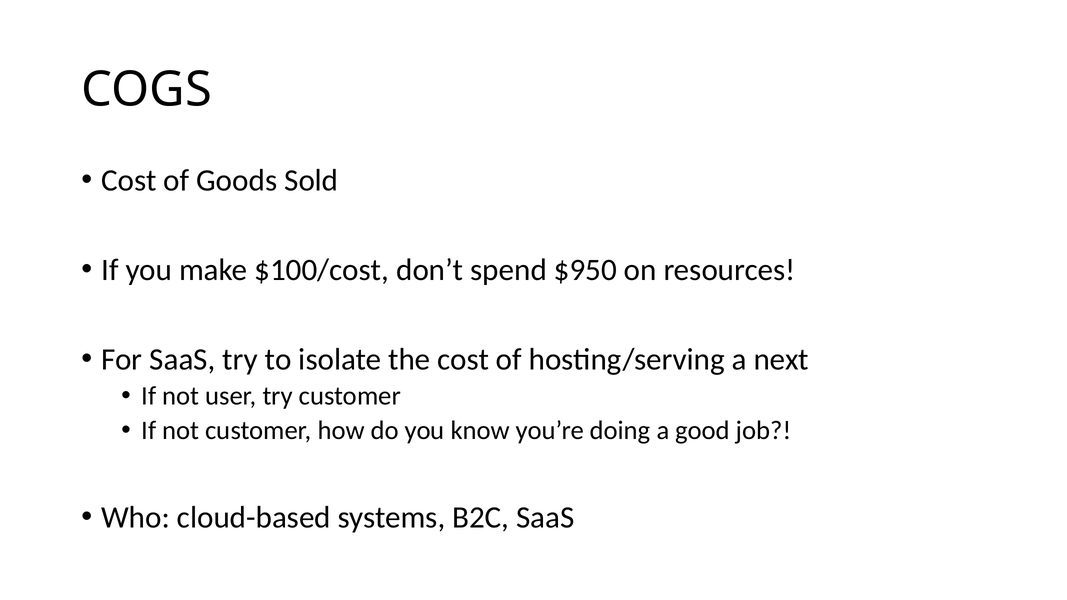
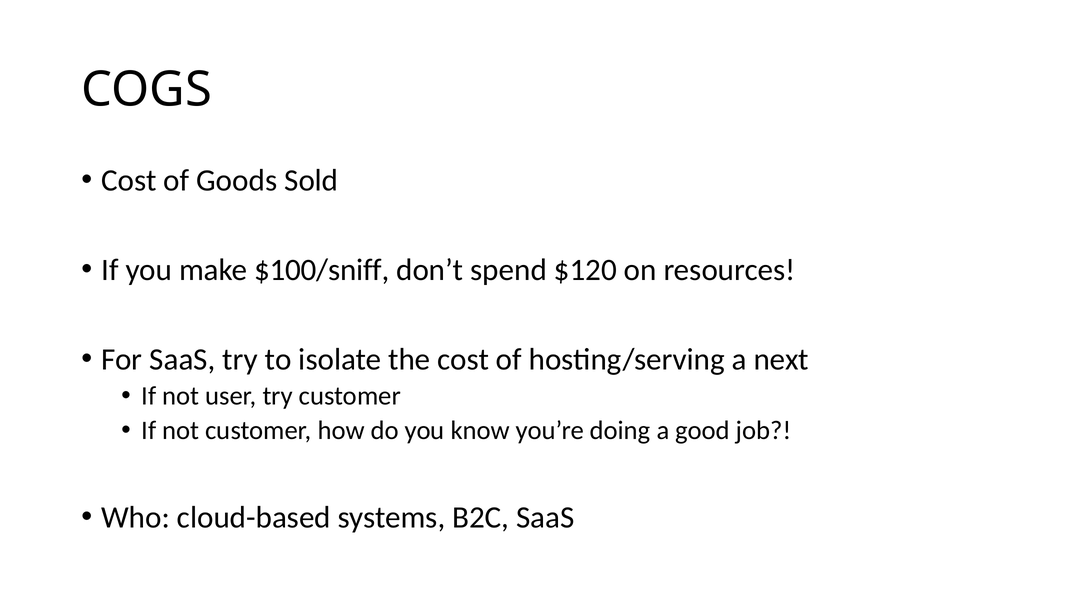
$100/cost: $100/cost -> $100/sniff (322, 270)
$950: $950 -> $120 (585, 270)
